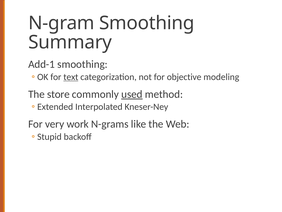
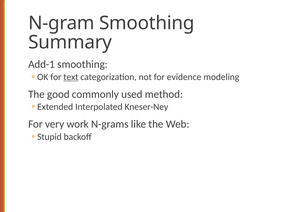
objective: objective -> evidence (184, 77)
store: store -> good (58, 94)
used underline: present -> none (132, 94)
